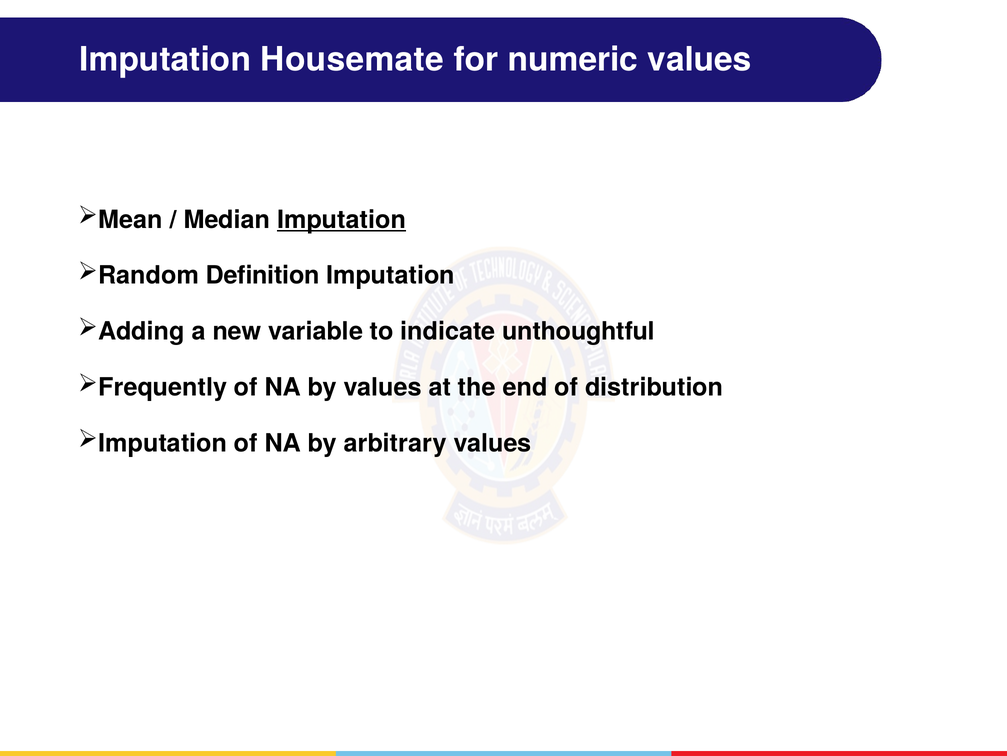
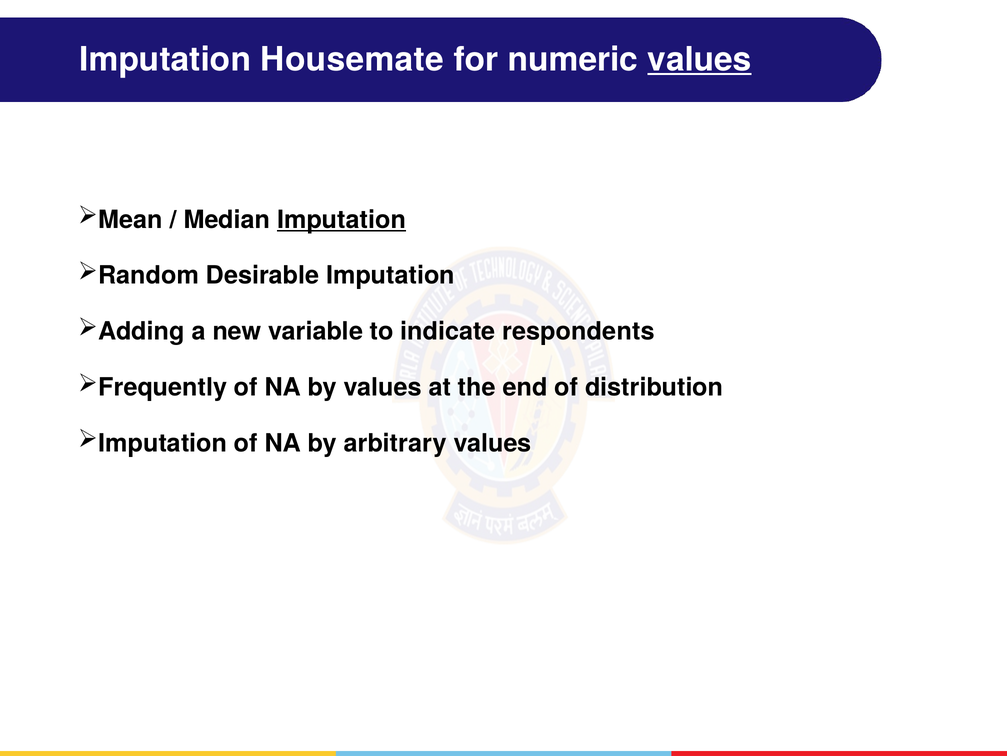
values underline: none -> present (700, 60)
Definition: Definition -> Desirable (263, 275)
unthoughtful: unthoughtful -> respondents (578, 331)
